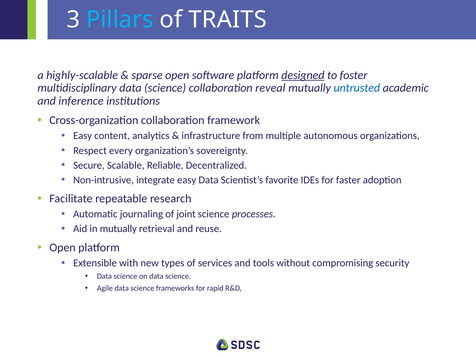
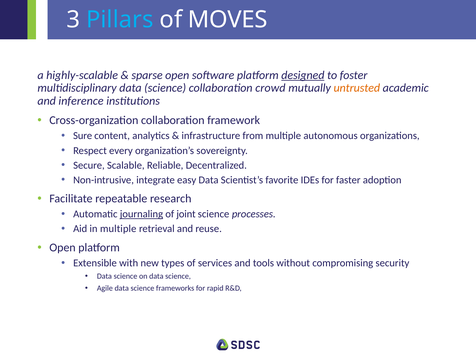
TRAITS: TRAITS -> MOVES (228, 19)
reveal: reveal -> crowd (270, 88)
untrusted colour: blue -> orange (357, 88)
Easy: Easy -> Sure (83, 136)
journaling underline: none -> present (141, 214)
in mutually: mutually -> multiple (118, 229)
